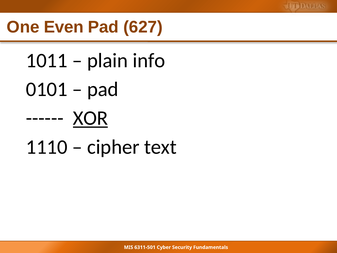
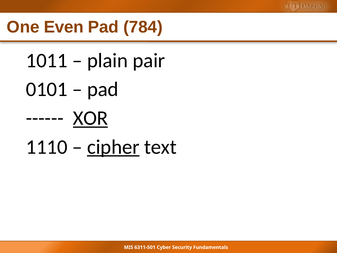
627: 627 -> 784 (143, 27)
info: info -> pair (149, 60)
cipher underline: none -> present (113, 147)
